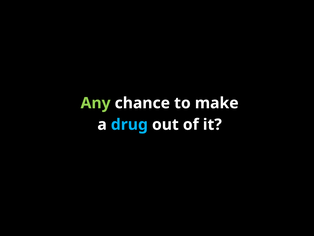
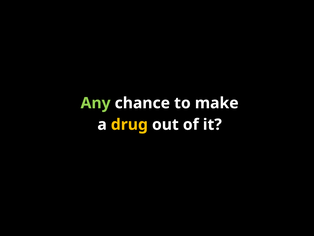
drug colour: light blue -> yellow (129, 124)
